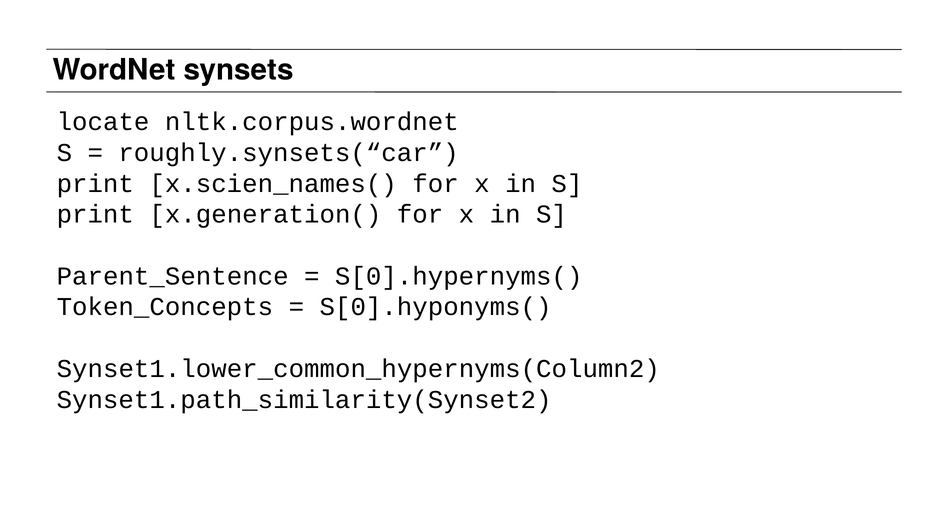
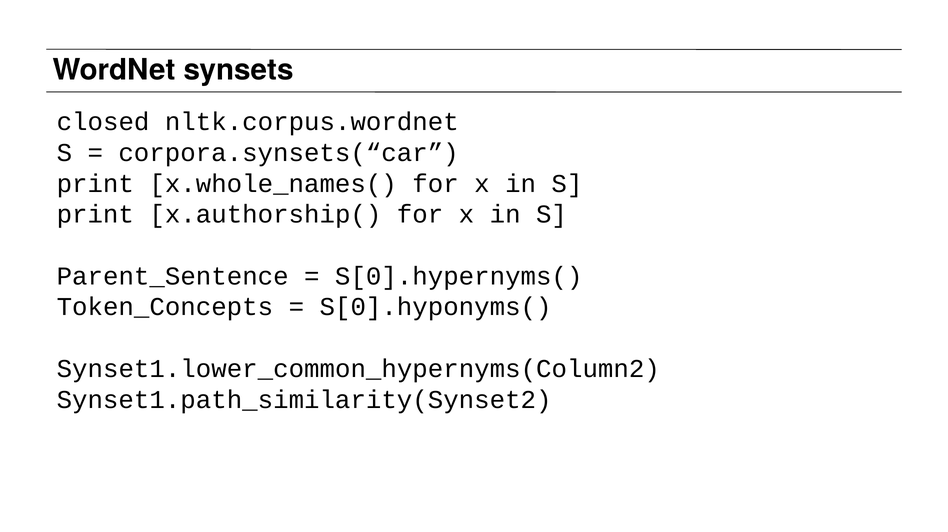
locate: locate -> closed (103, 122)
roughly.synsets(“car: roughly.synsets(“car -> corpora.synsets(“car (289, 153)
x.scien_names(: x.scien_names( -> x.whole_names( (273, 184)
x.generation(: x.generation( -> x.authorship( (265, 215)
